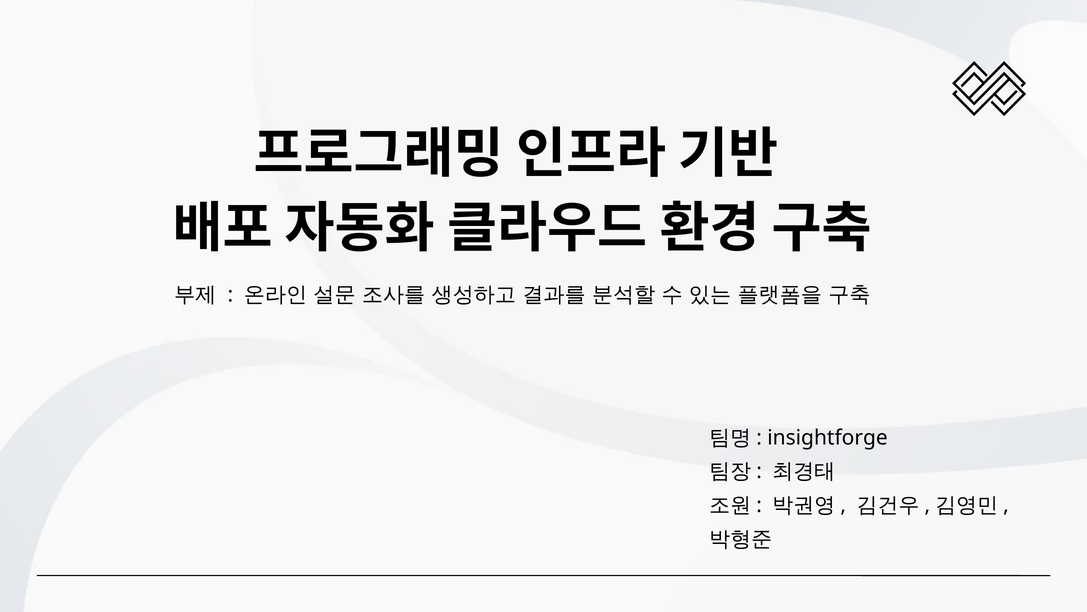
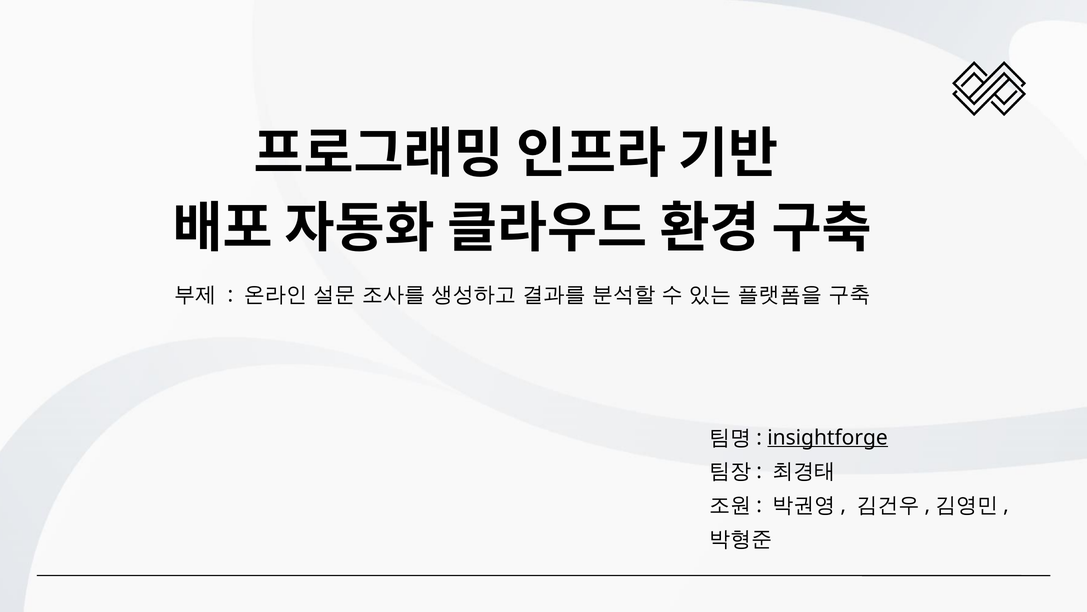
insightforge underline: none -> present (828, 437)
